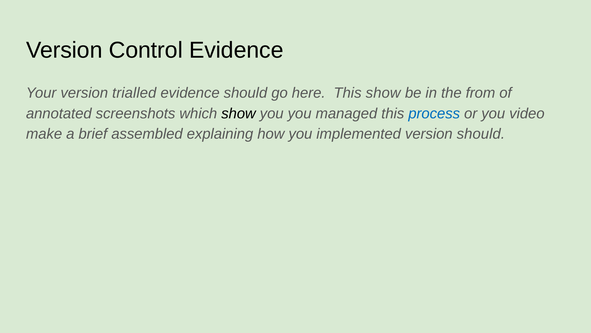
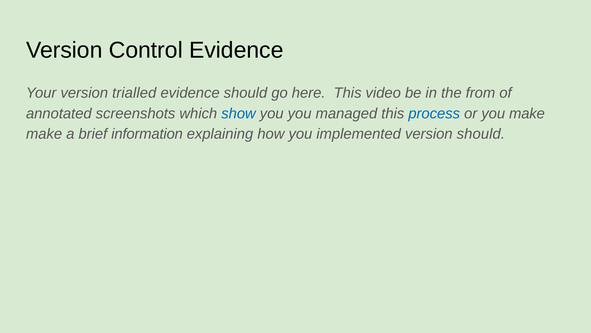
This show: show -> video (383, 93)
show colour: black -> blue (239, 113)
you video: video -> make (527, 113)
assembled: assembled -> information (147, 134)
